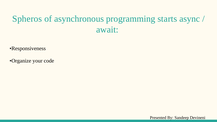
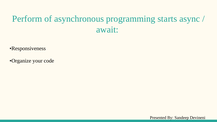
Spheros: Spheros -> Perform (27, 19)
